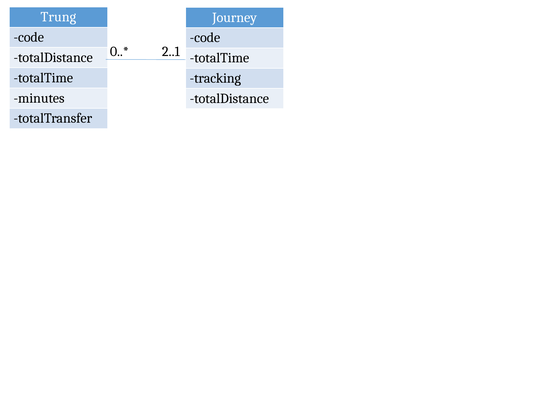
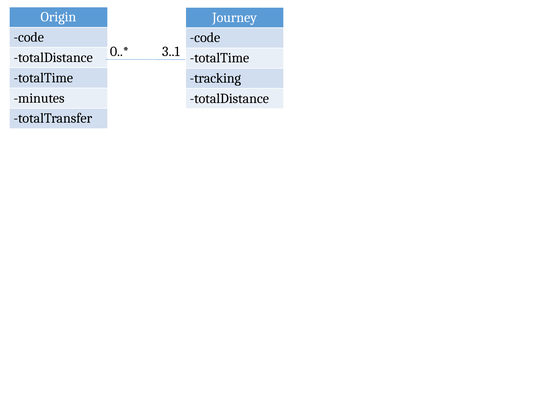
Trung: Trung -> Origin (58, 17)
2..1: 2..1 -> 3..1 (171, 51)
